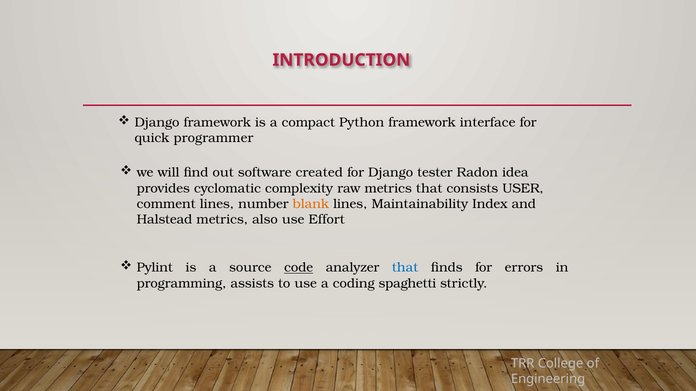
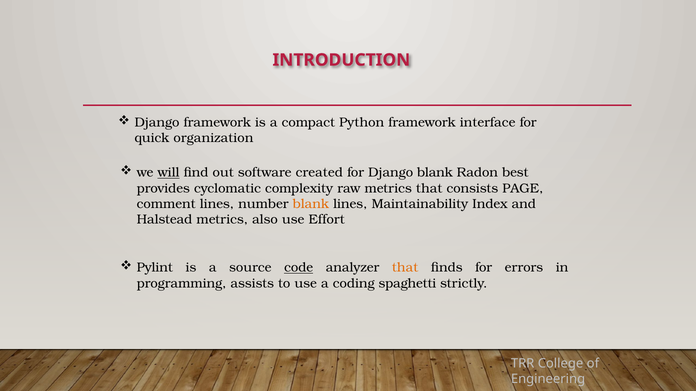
programmer: programmer -> organization (213, 138)
will underline: none -> present (169, 173)
Django tester: tester -> blank (435, 173)
idea: idea -> best (515, 173)
USER: USER -> PAGE (523, 188)
that colour: blue -> orange (405, 268)
